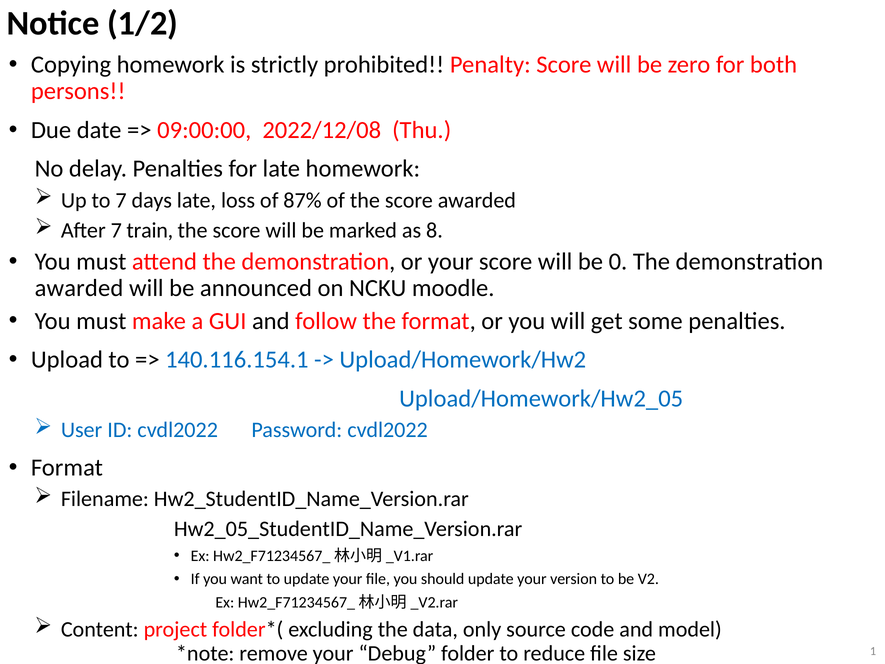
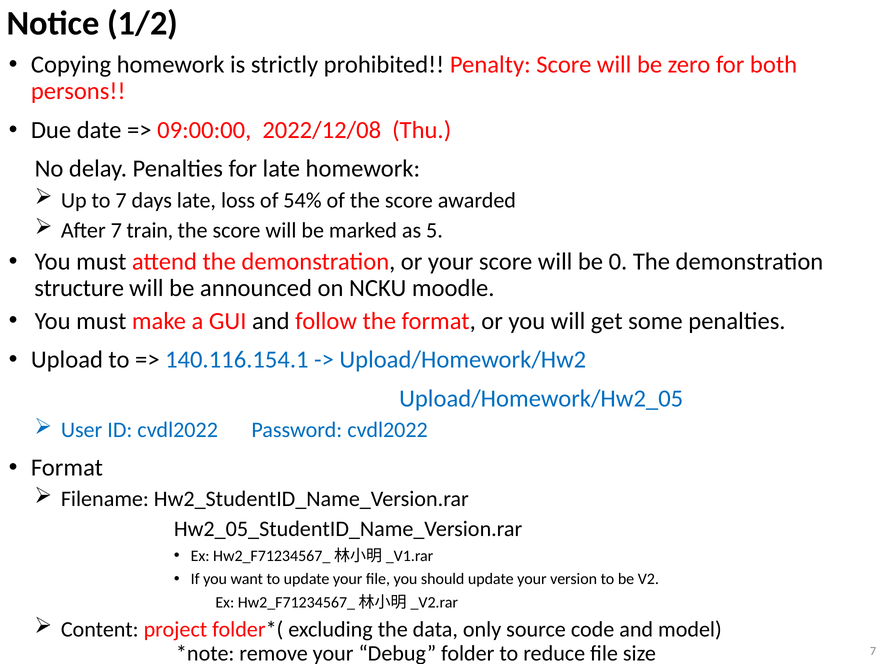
87%: 87% -> 54% (302, 200)
8: 8 -> 5 (434, 230)
awarded: awarded -> structure (79, 288)
1: 1 -> 7 (873, 651)
